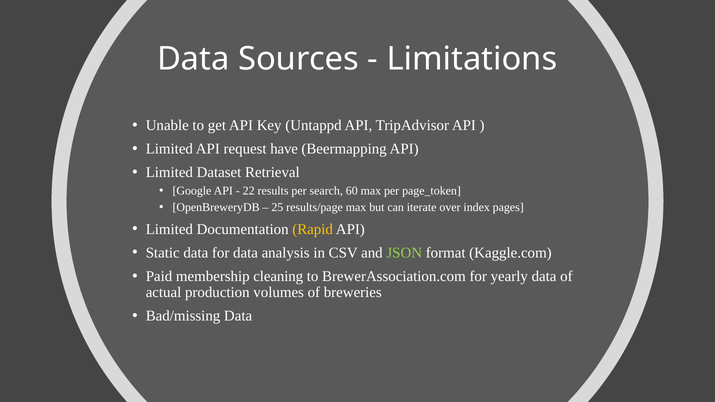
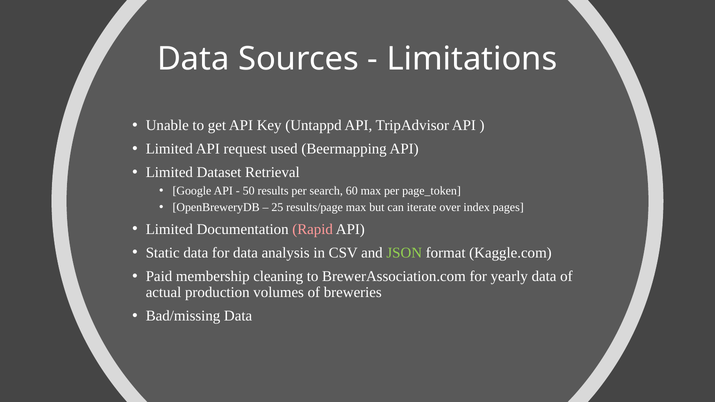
have: have -> used (284, 149)
22: 22 -> 50 (249, 191)
Rapid colour: yellow -> pink (313, 229)
